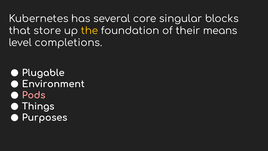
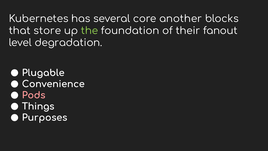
singular: singular -> another (181, 19)
the colour: yellow -> light green (90, 31)
means: means -> fanout (220, 31)
completions: completions -> degradation (68, 43)
Environment: Environment -> Convenience (53, 84)
